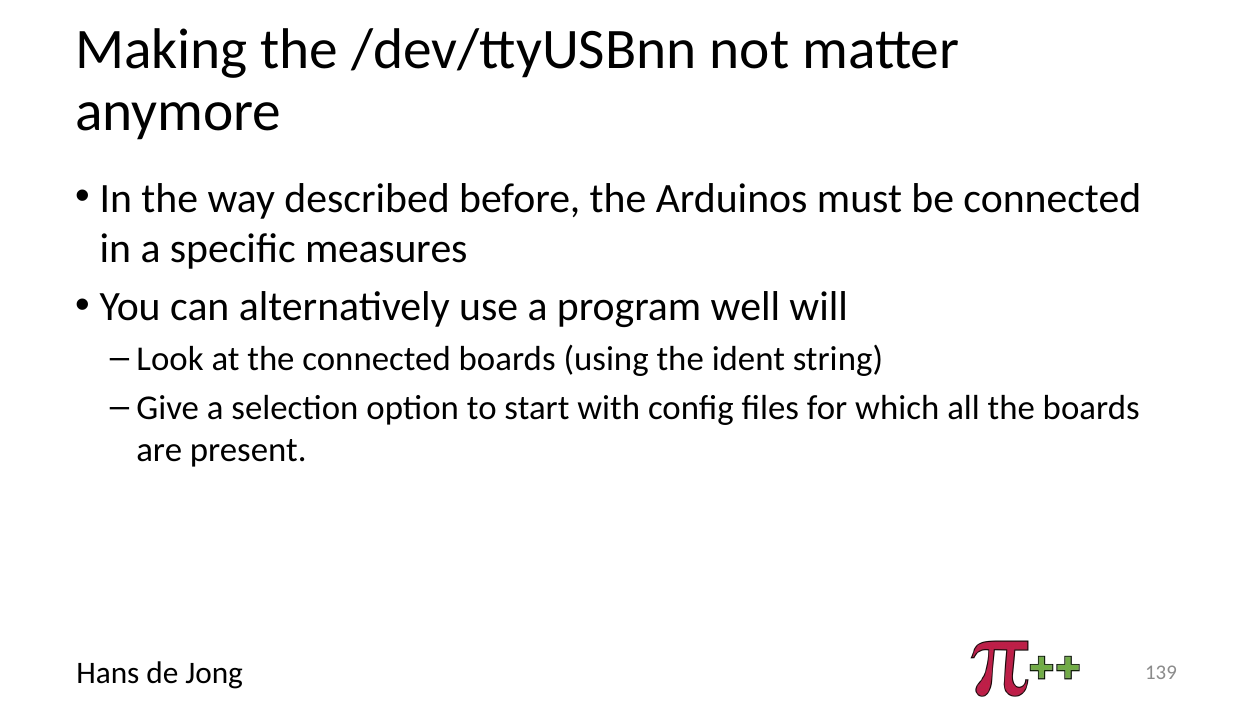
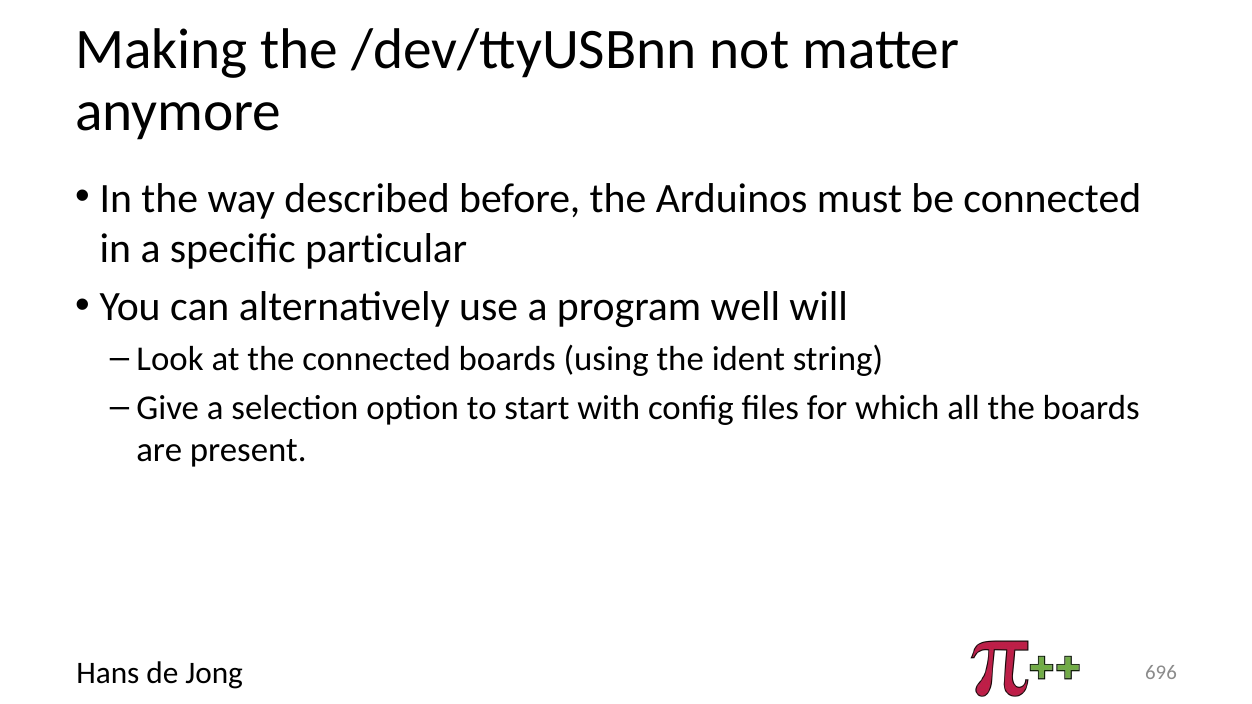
measures: measures -> particular (386, 249)
139: 139 -> 696 (1161, 673)
